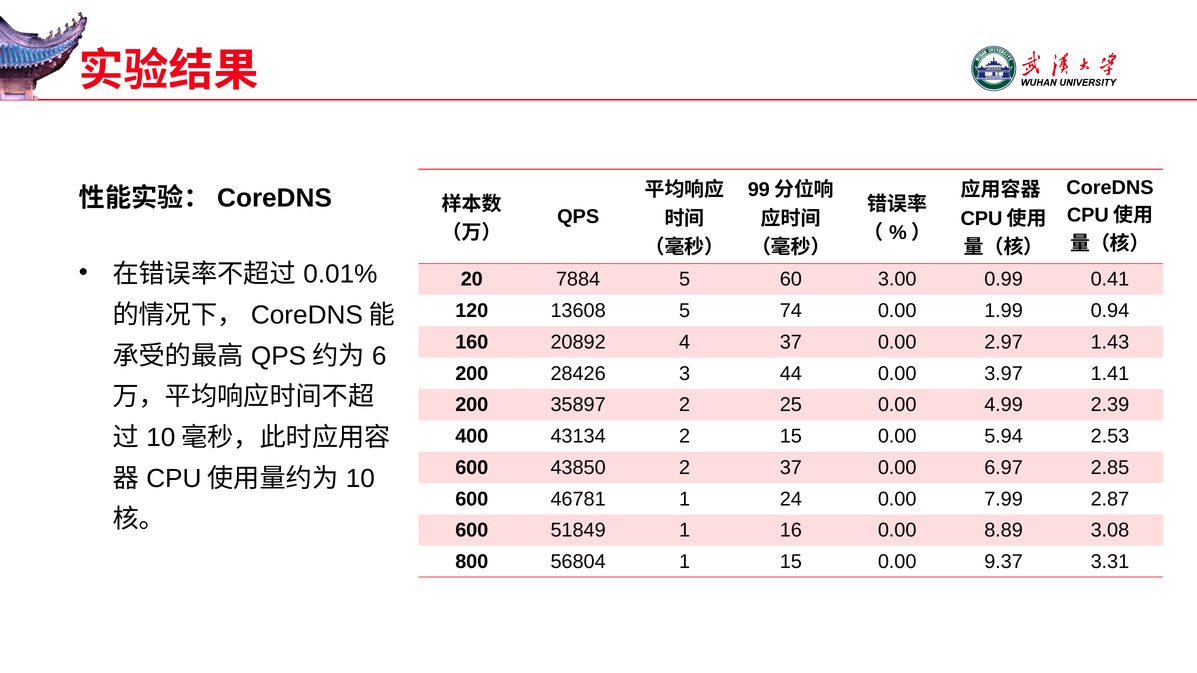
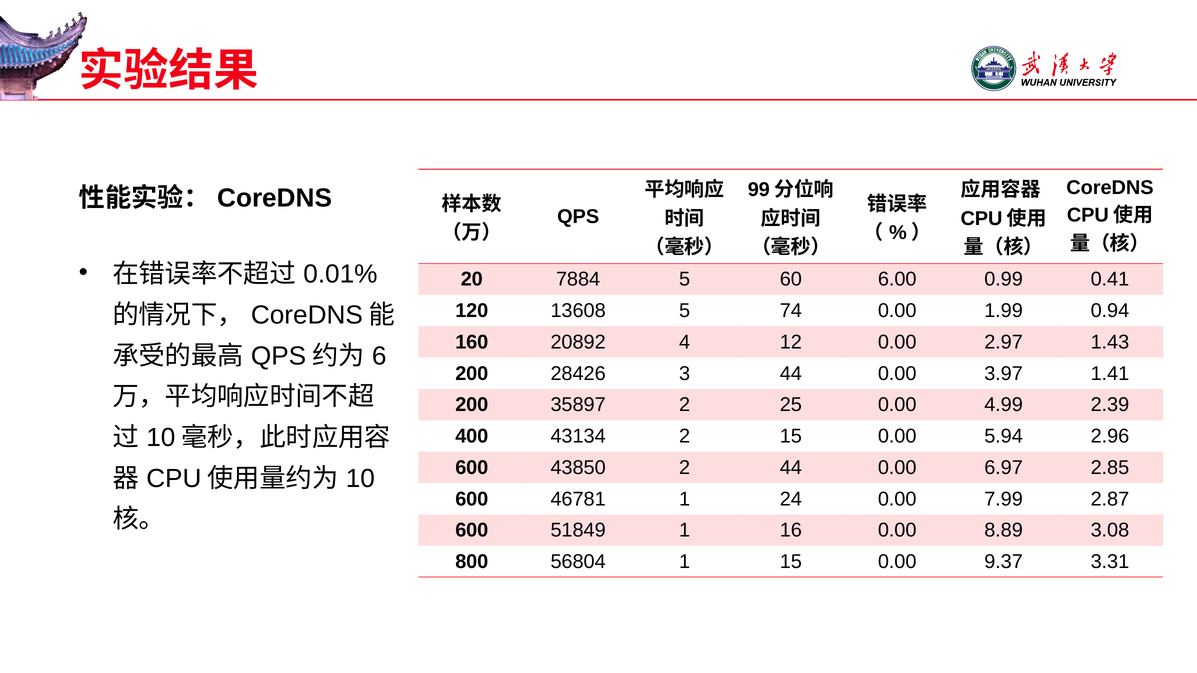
3.00: 3.00 -> 6.00 (897, 279)
4 37: 37 -> 12 (791, 342)
2.53: 2.53 -> 2.96 (1110, 436)
2 37: 37 -> 44 (791, 468)
